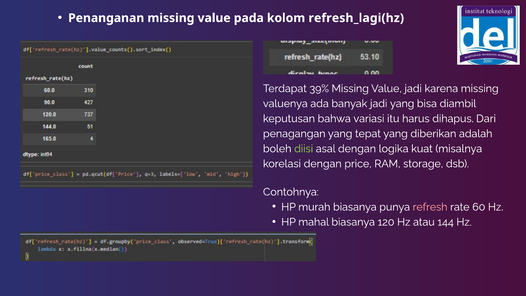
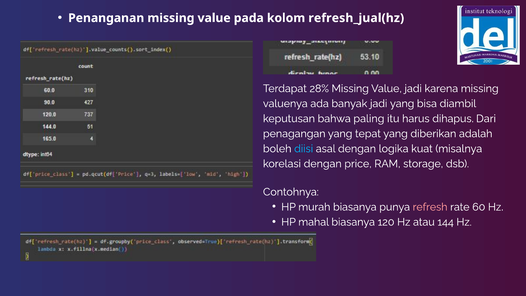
refresh_lagi(hz: refresh_lagi(hz -> refresh_jual(hz (356, 18)
39%: 39% -> 28% (319, 89)
variasi: variasi -> paling (369, 119)
diisi colour: light green -> light blue (304, 149)
